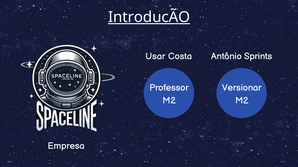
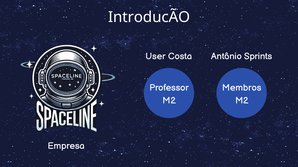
IntroducÃO underline: present -> none (149, 17)
Usar: Usar -> User (156, 56)
Versionar: Versionar -> Membros (242, 88)
